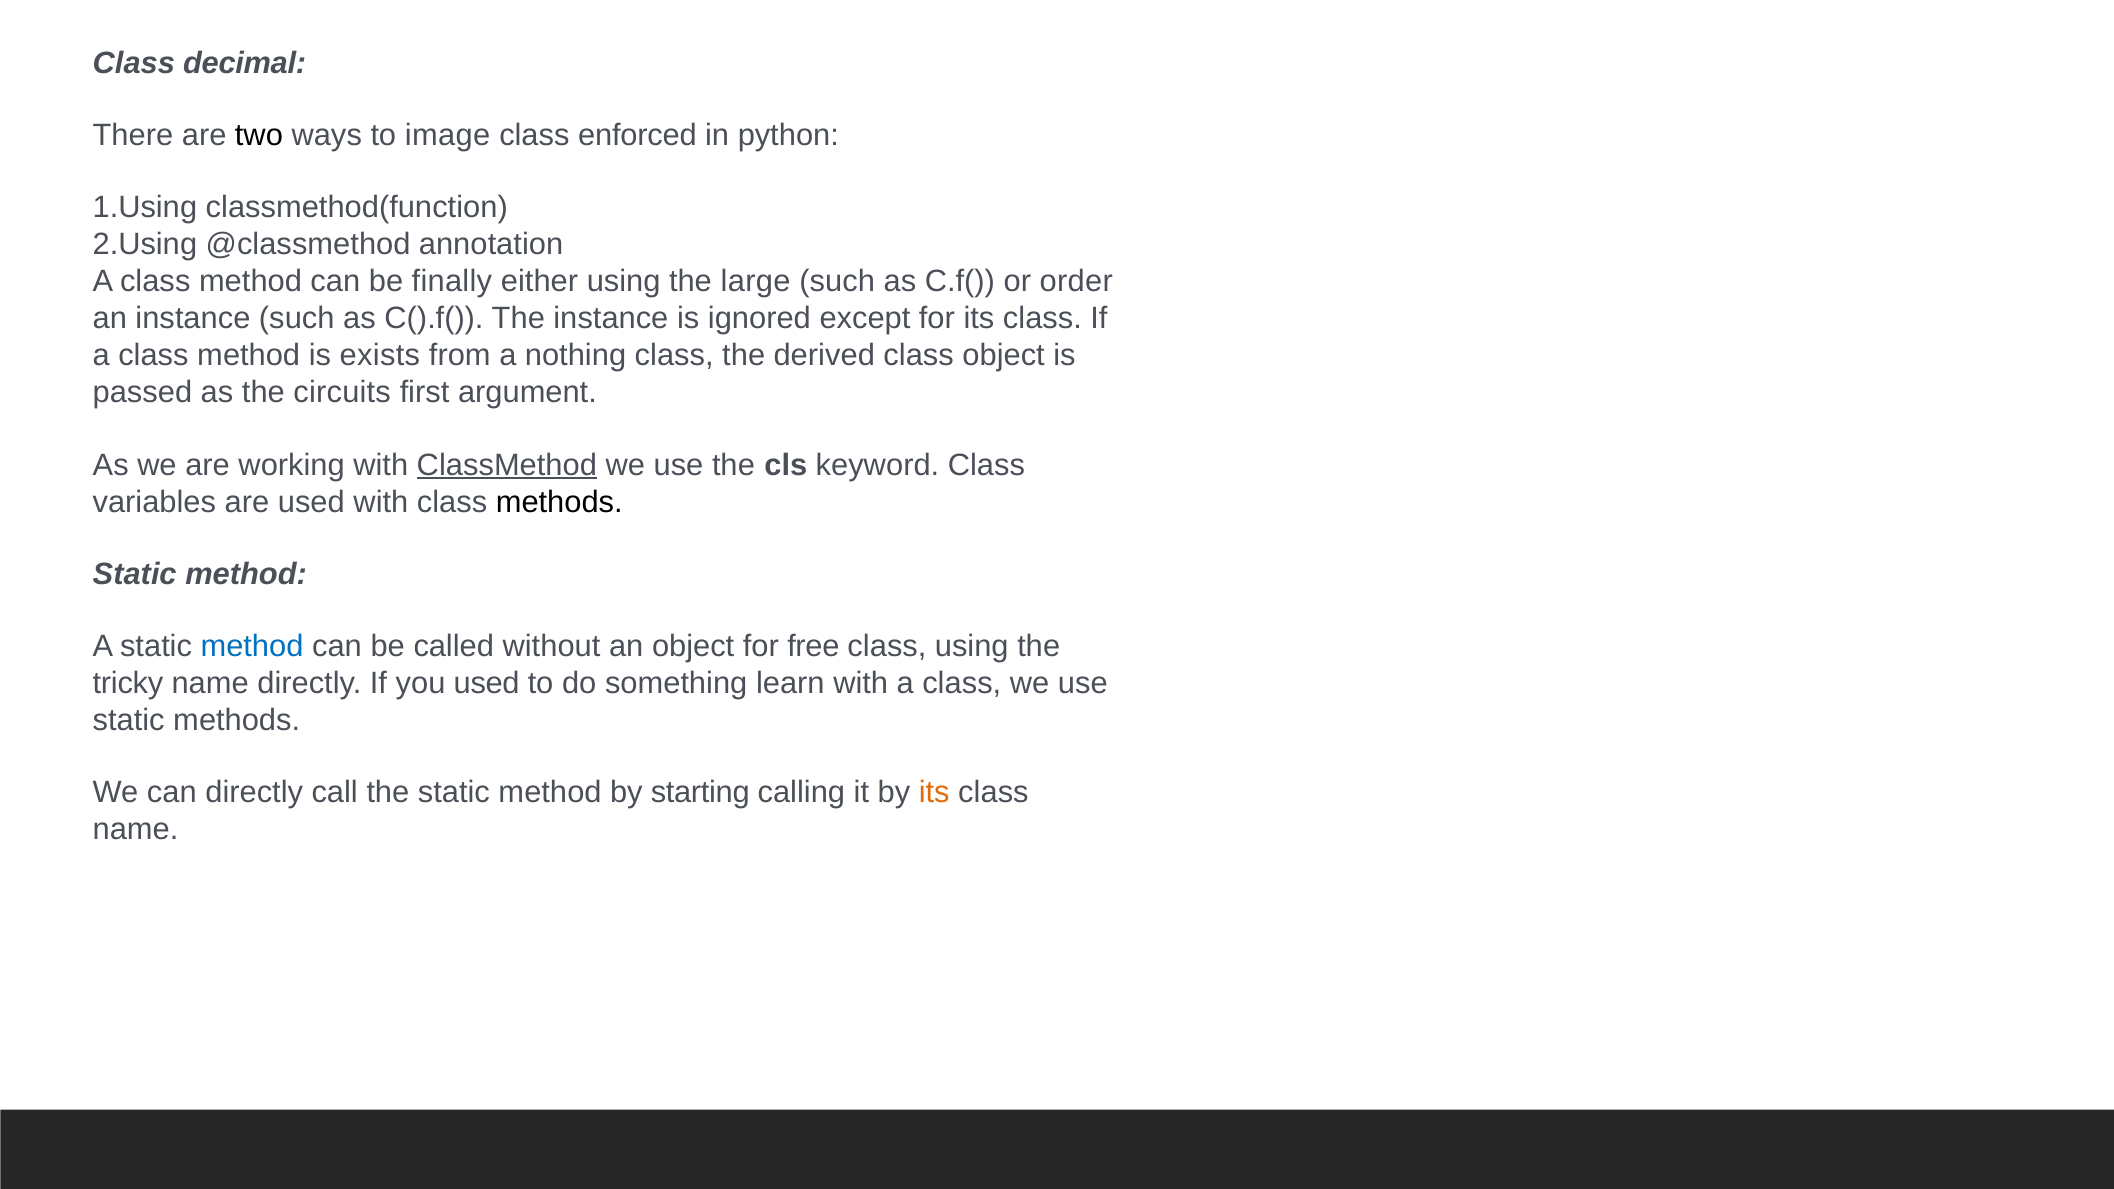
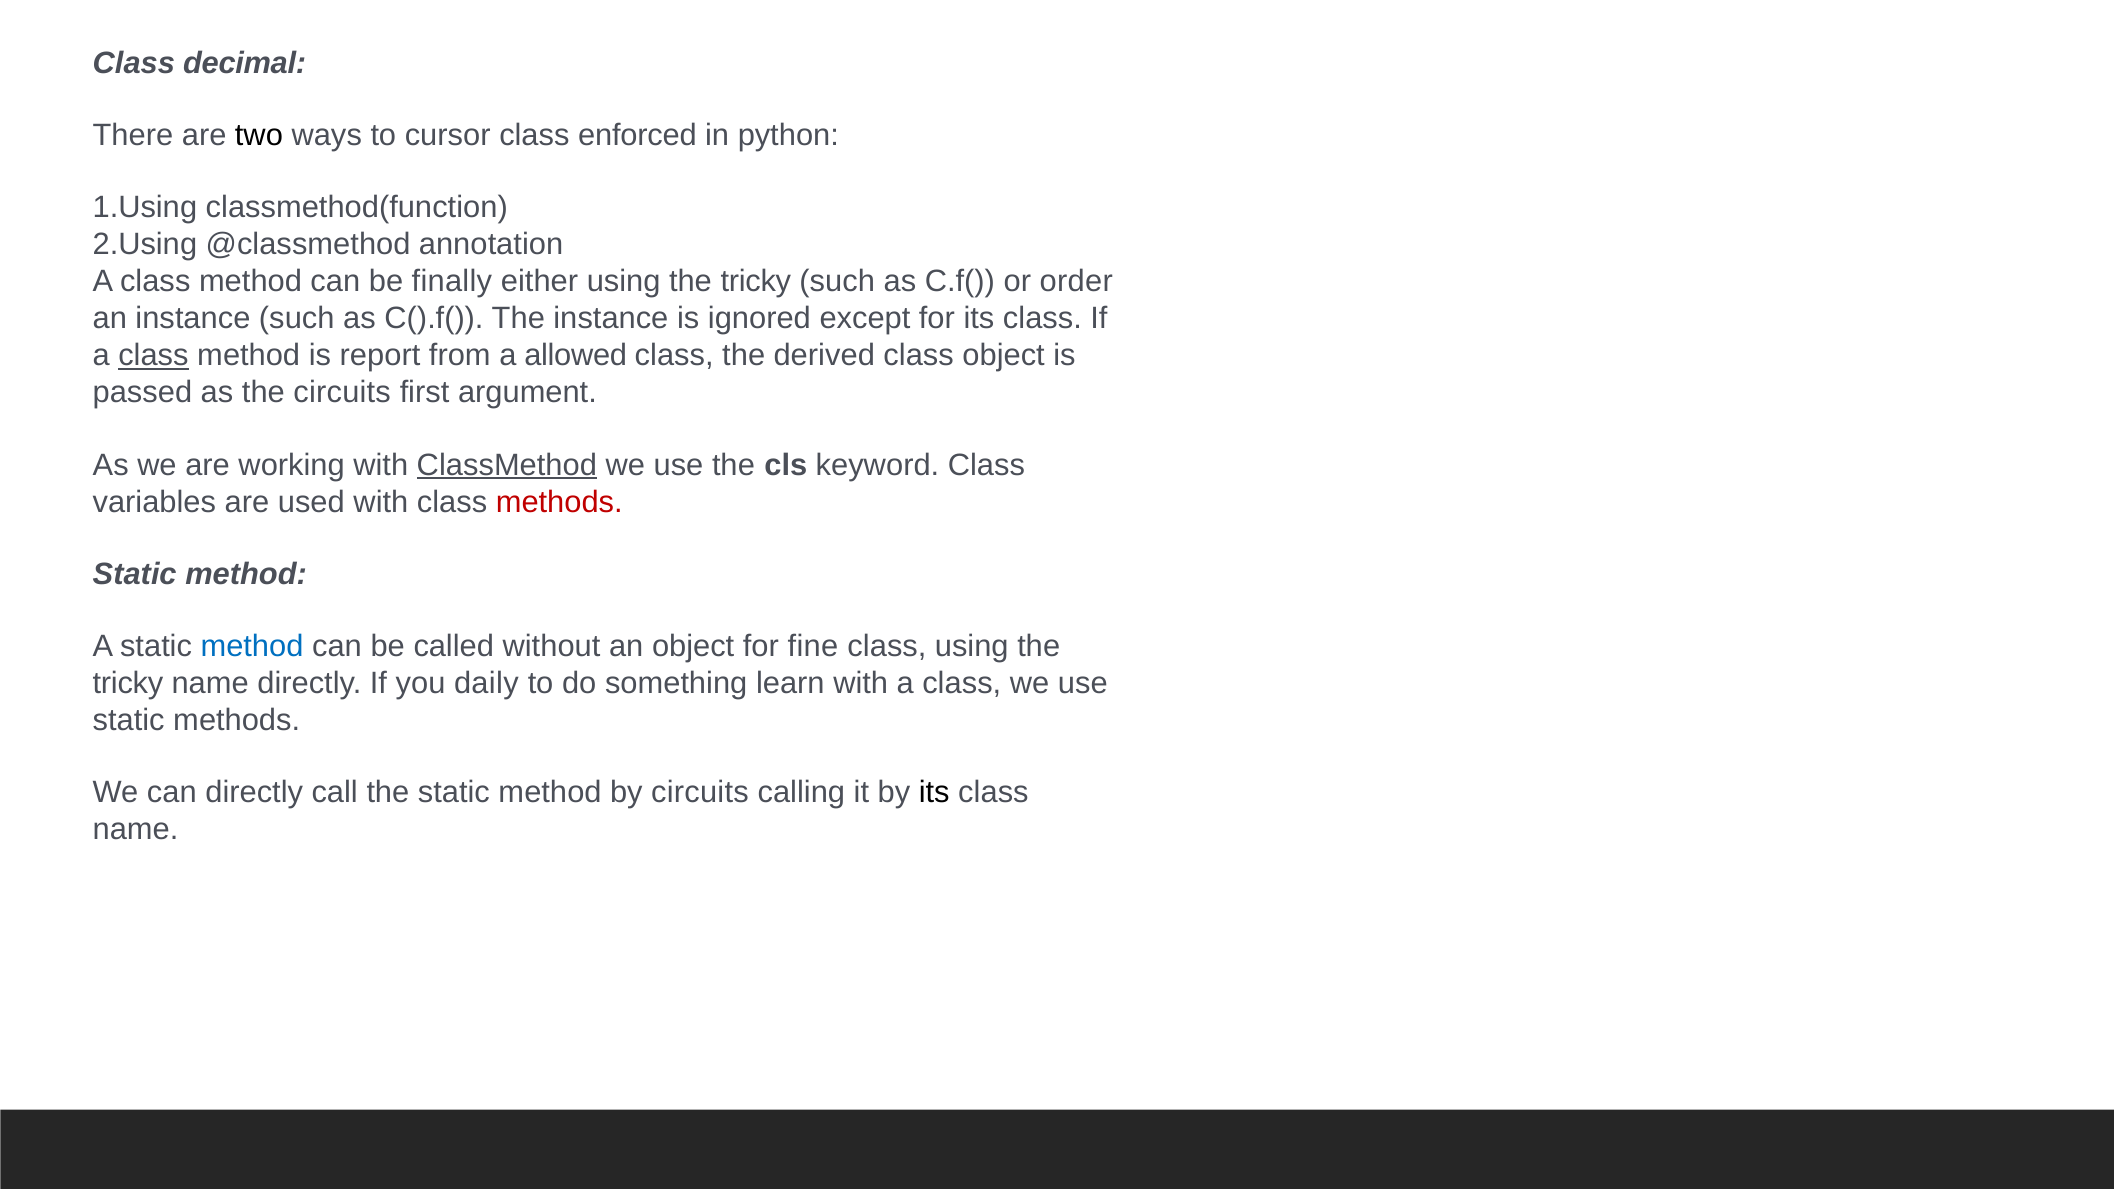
image: image -> cursor (448, 135)
either using the large: large -> tricky (756, 282)
class underline: none -> present (153, 356)
exists: exists -> report (380, 356)
nothing: nothing -> allowed (576, 356)
methods colour: black -> red (559, 502)
free: free -> fine (813, 646)
you used: used -> daily (486, 683)
by starting: starting -> circuits (700, 793)
its colour: orange -> black (934, 793)
